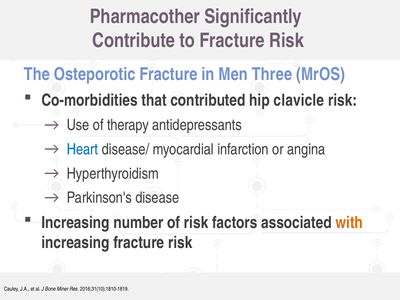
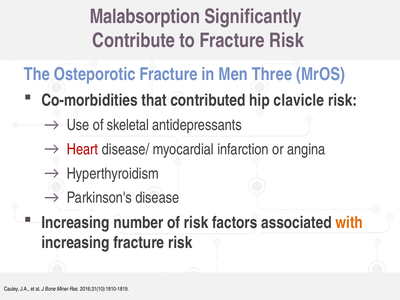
Pharmacother: Pharmacother -> Malabsorption (145, 16)
therapy: therapy -> skeletal (128, 125)
Heart colour: blue -> red (82, 149)
